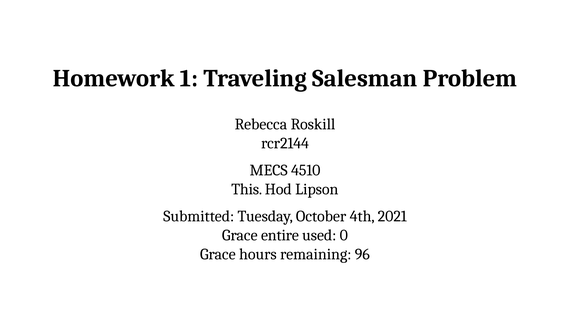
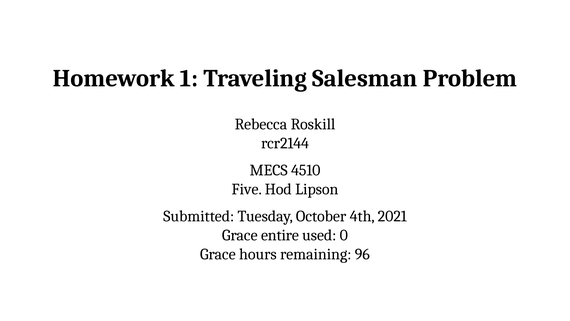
This: This -> Five (247, 189)
